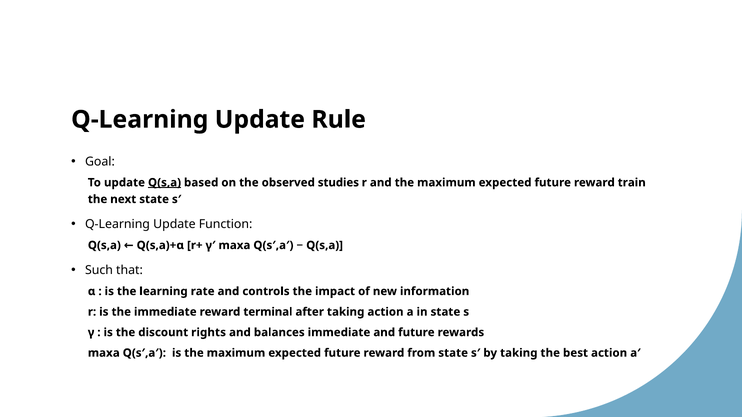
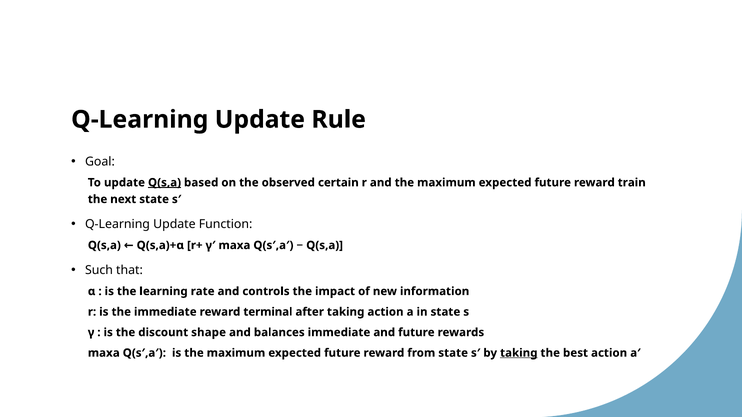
studies: studies -> certain (338, 183)
rights: rights -> shape (209, 333)
taking underline: none -> present (519, 353)
